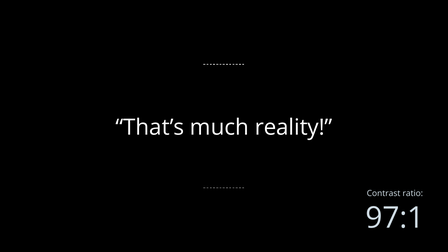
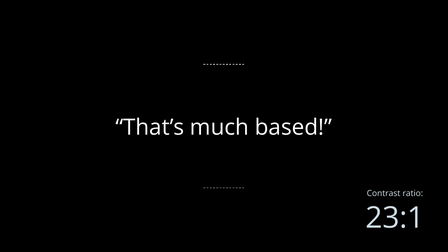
reality: reality -> based (293, 128)
97:1: 97:1 -> 23:1 (395, 218)
